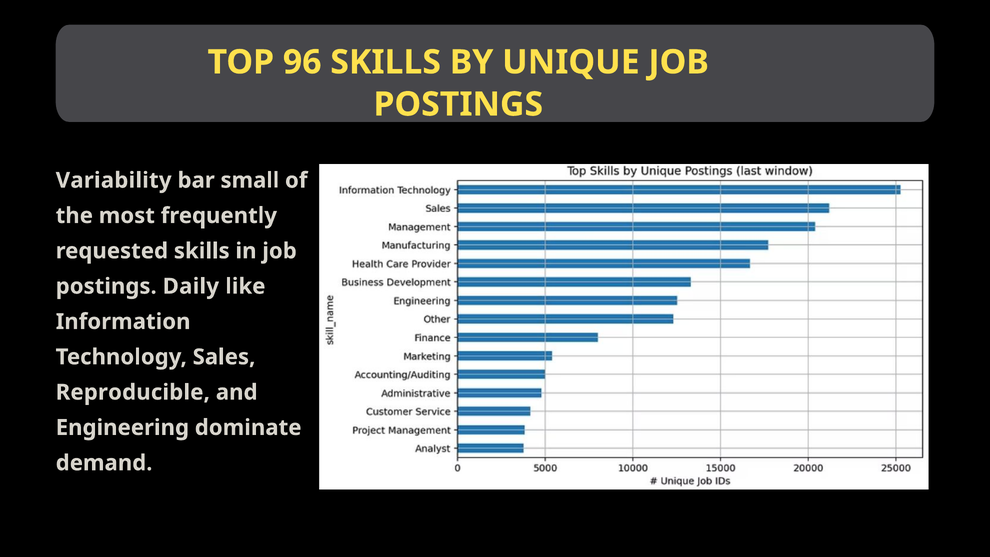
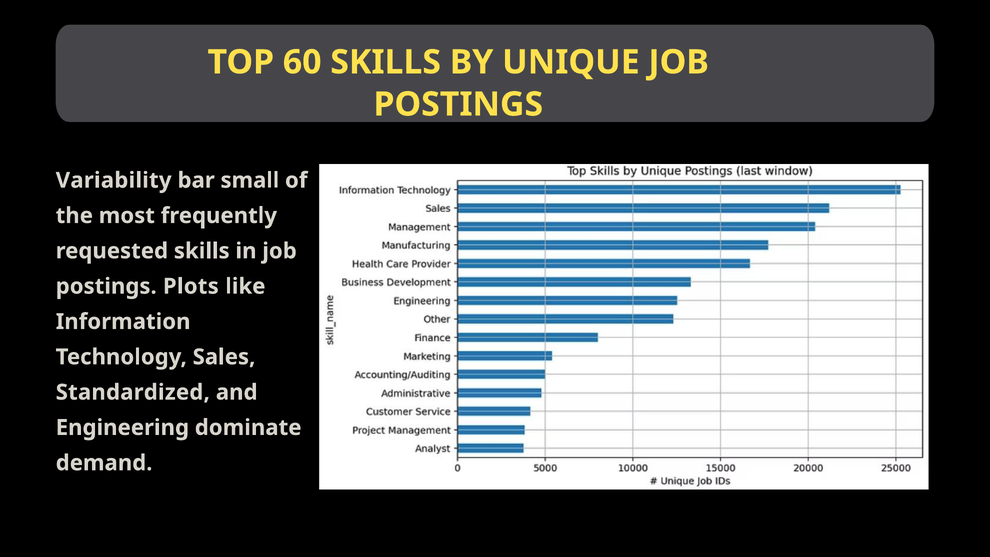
96: 96 -> 60 (302, 62)
Daily: Daily -> Plots (191, 286)
Reproducible: Reproducible -> Standardized (133, 392)
